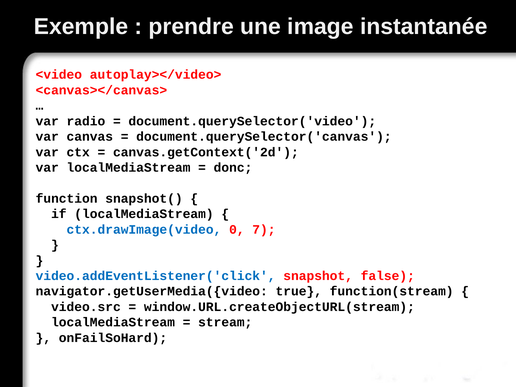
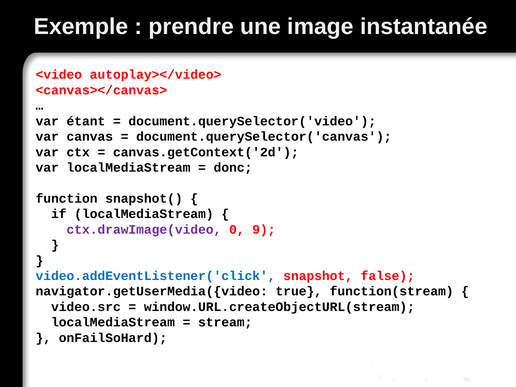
radio: radio -> étant (86, 121)
ctx.drawImage(video colour: blue -> purple (144, 229)
7: 7 -> 9 (264, 229)
